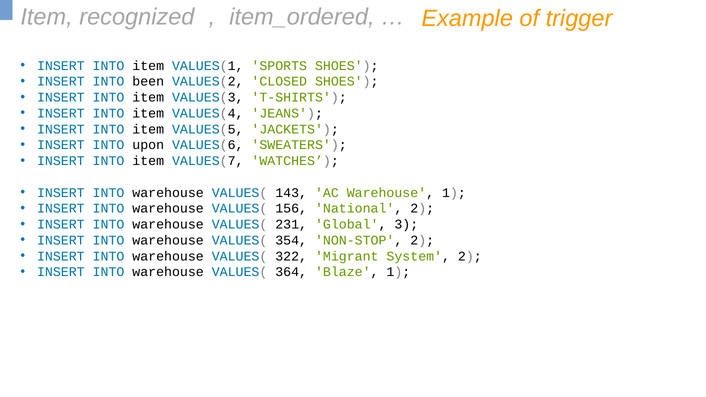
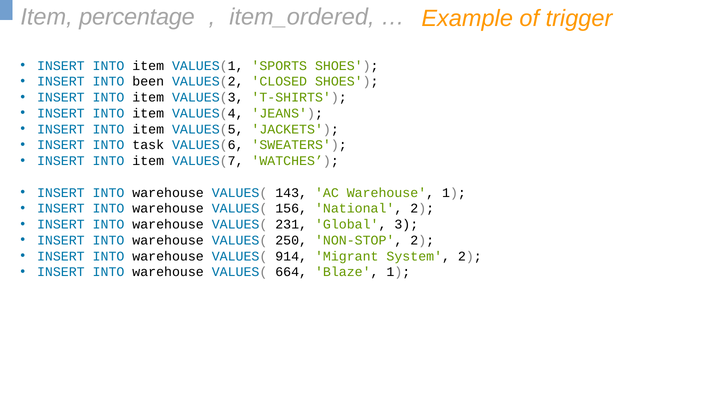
recognized: recognized -> percentage (137, 17)
upon: upon -> task (148, 145)
354: 354 -> 250 (291, 240)
322: 322 -> 914 (291, 256)
364: 364 -> 664 (291, 272)
